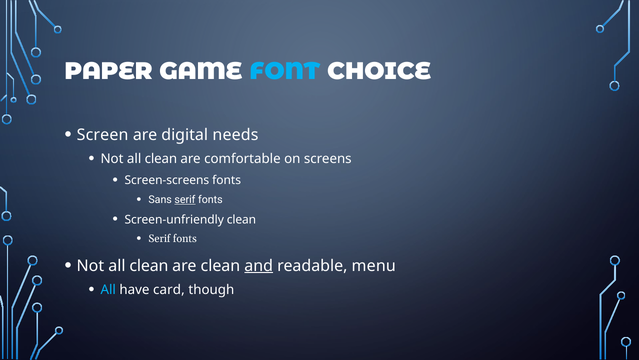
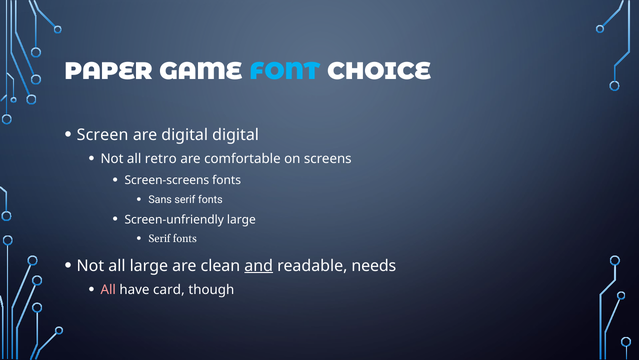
digital needs: needs -> digital (236, 135)
clean: clean -> retro (161, 159)
serif underline: present -> none (185, 199)
Screen-unfriendly clean: clean -> large (241, 219)
clean: clean -> large (149, 265)
menu: menu -> needs (374, 265)
All colour: light blue -> pink (108, 289)
